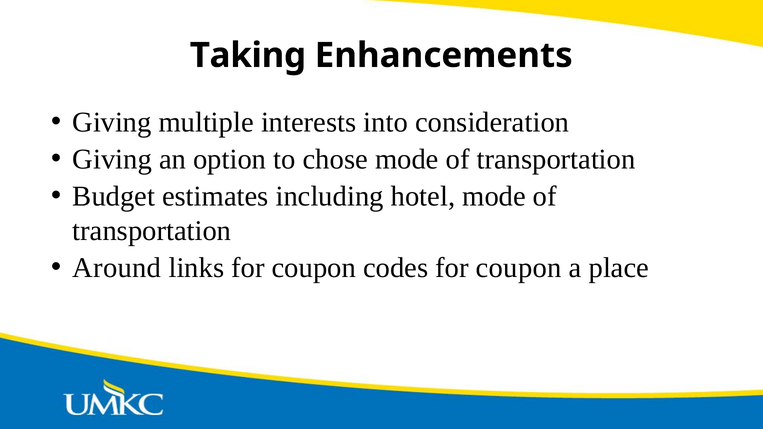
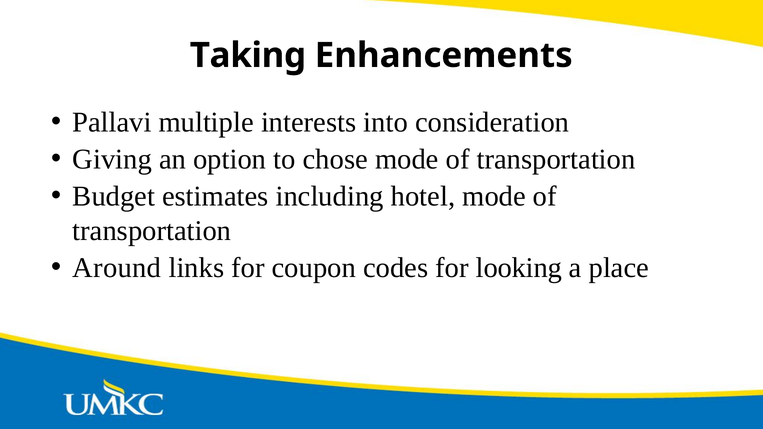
Giving: Giving -> Pallavi (112, 122)
codes for coupon: coupon -> looking (519, 268)
